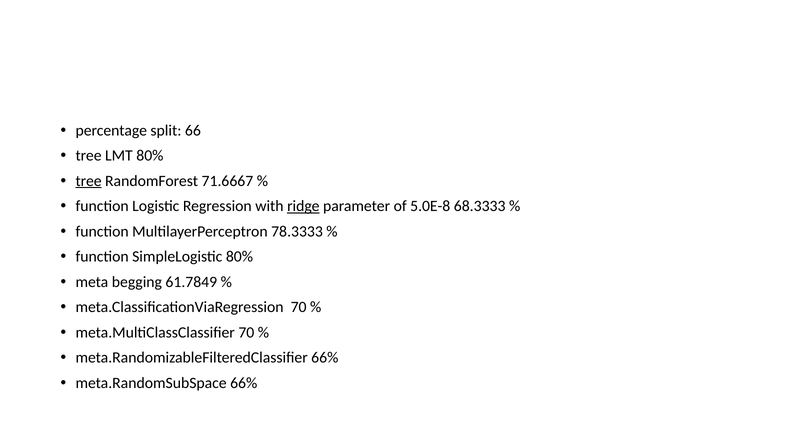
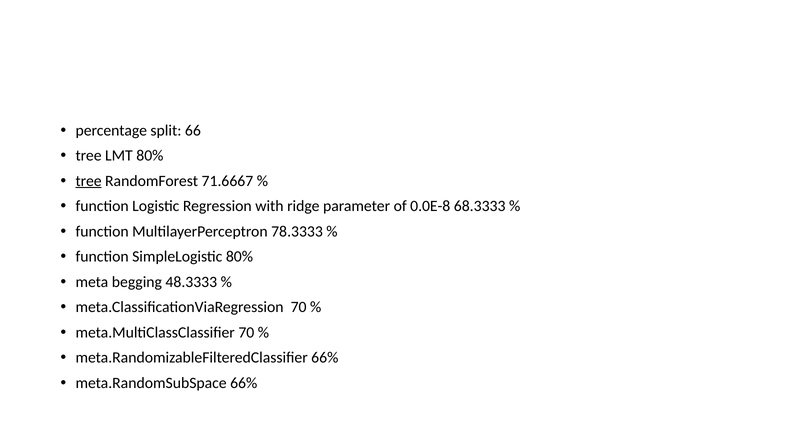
ridge underline: present -> none (303, 206)
5.0E-8: 5.0E-8 -> 0.0E-8 (430, 206)
61.7849: 61.7849 -> 48.3333 (191, 282)
